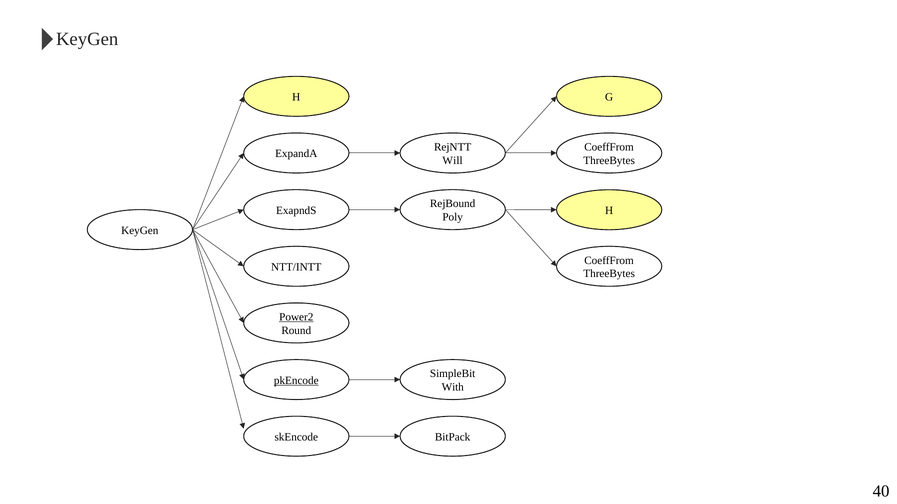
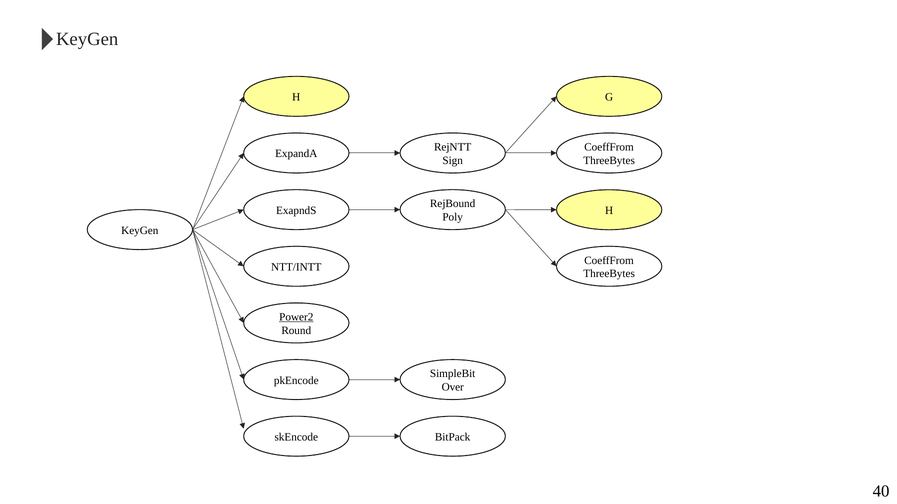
Will: Will -> Sign (453, 161)
pkEncode underline: present -> none (296, 381)
With: With -> Over (453, 387)
